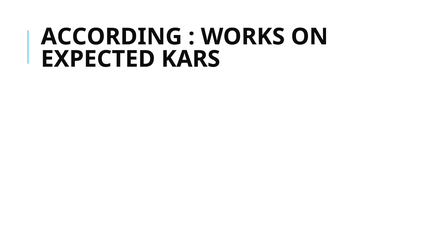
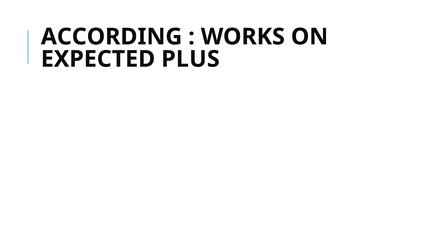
KARS: KARS -> PLUS (190, 59)
